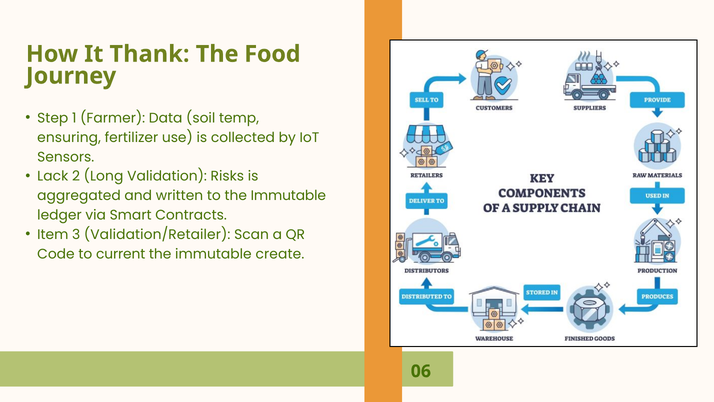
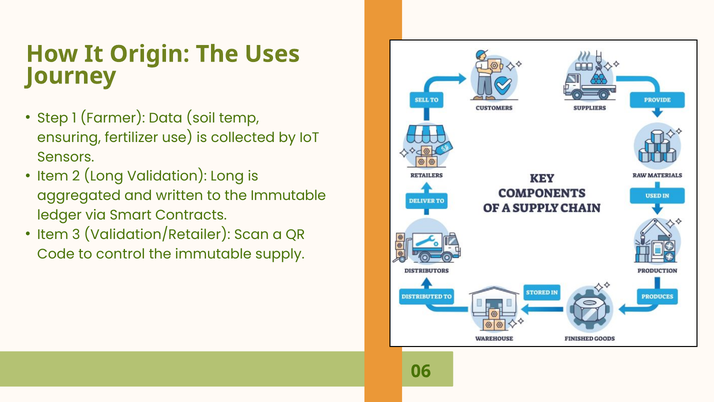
Thank: Thank -> Origin (150, 54)
Food: Food -> Uses (272, 54)
Lack: Lack -> Item (53, 176)
Validation Risks: Risks -> Long (227, 176)
current: current -> control (121, 254)
create: create -> supply (280, 254)
